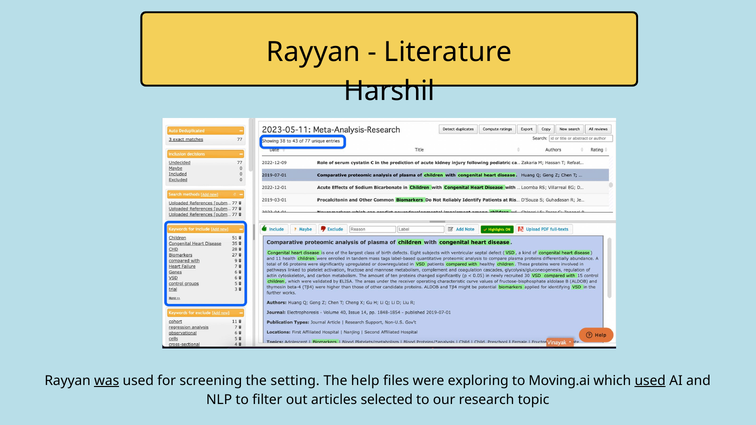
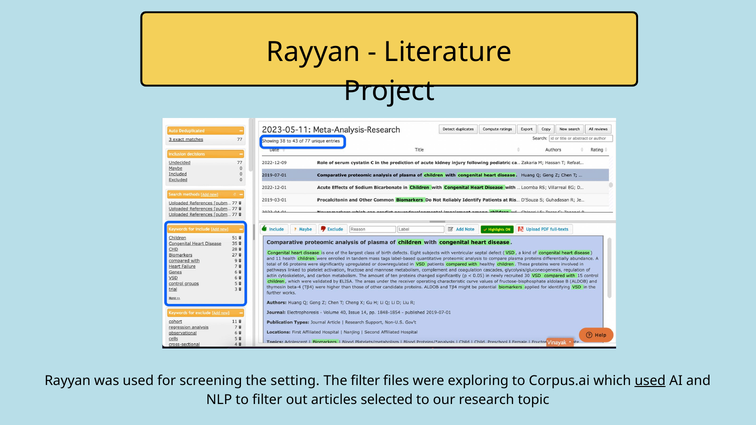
Harshil: Harshil -> Project (389, 91)
was underline: present -> none (107, 381)
The help: help -> filter (365, 381)
Moving.ai: Moving.ai -> Corpus.ai (559, 381)
